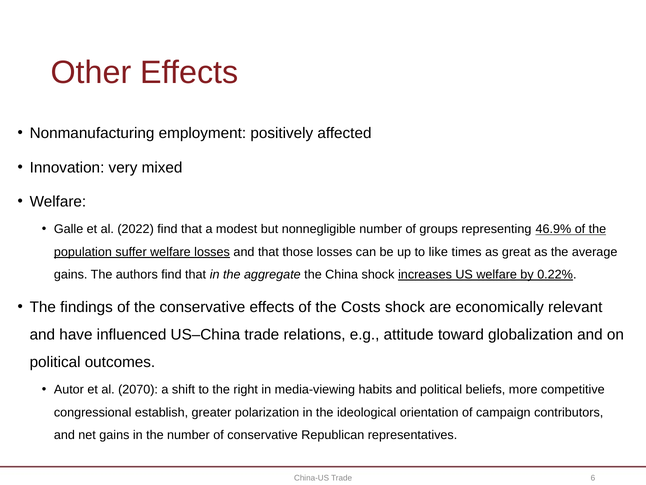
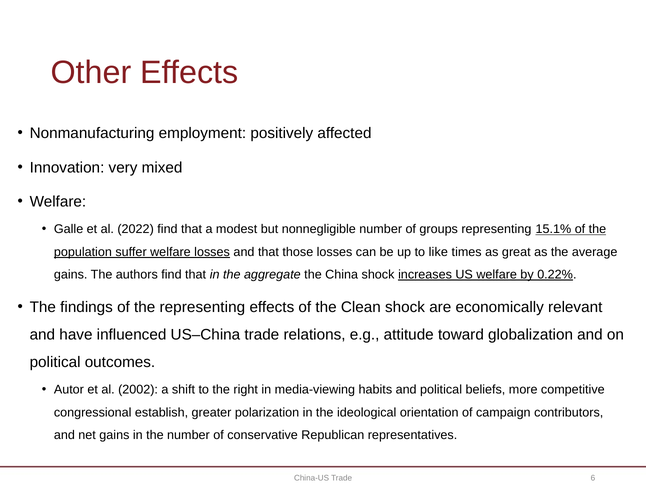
46.9%: 46.9% -> 15.1% (553, 229)
the conservative: conservative -> representing (202, 307)
Costs: Costs -> Clean (361, 307)
2070: 2070 -> 2002 (138, 389)
